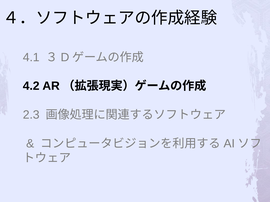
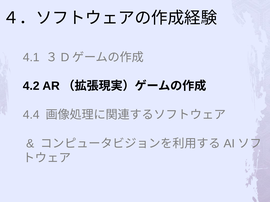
2.3: 2.3 -> 4.4 (31, 115)
